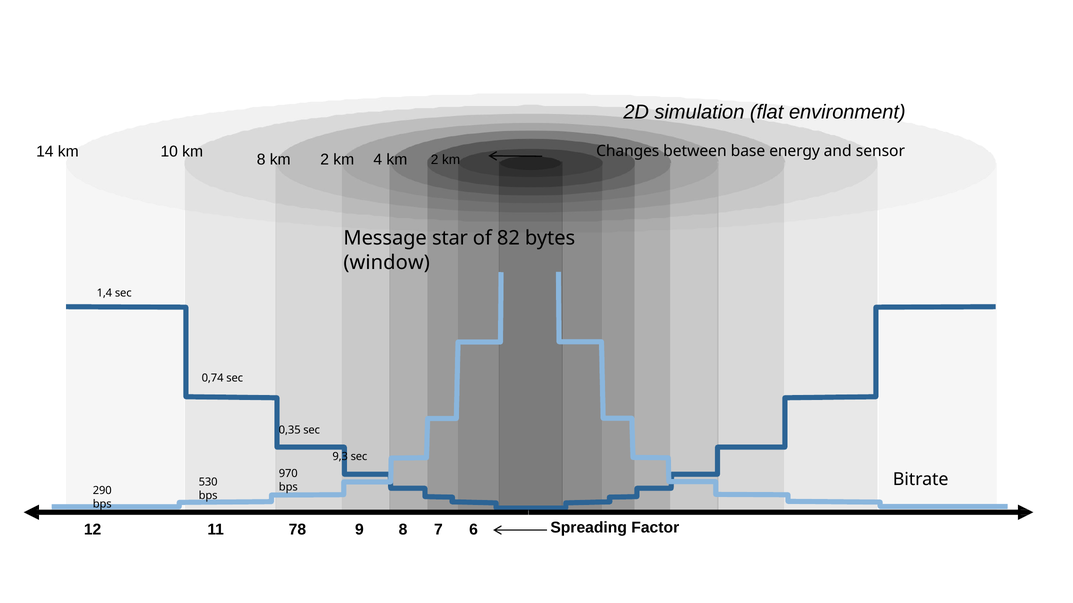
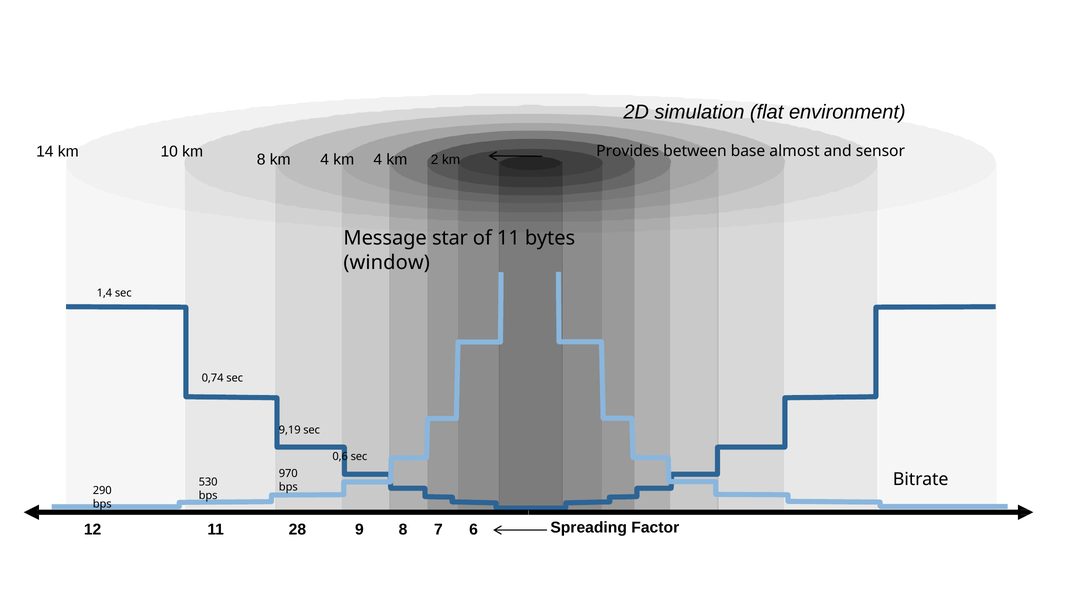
Changes: Changes -> Provides (628, 151)
energy: energy -> almost (794, 151)
8 km 2: 2 -> 4 (325, 160)
of 82: 82 -> 11 (508, 239)
0,35: 0,35 -> 9,19 (290, 430)
9,3: 9,3 -> 0,6 (340, 457)
78: 78 -> 28 (297, 530)
